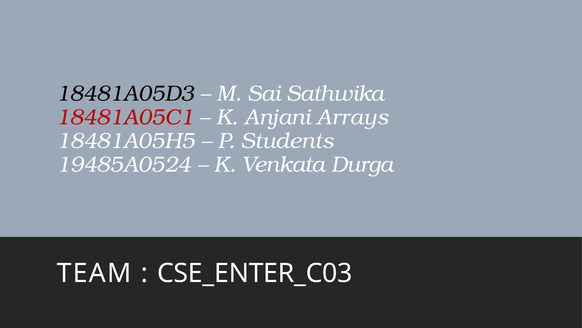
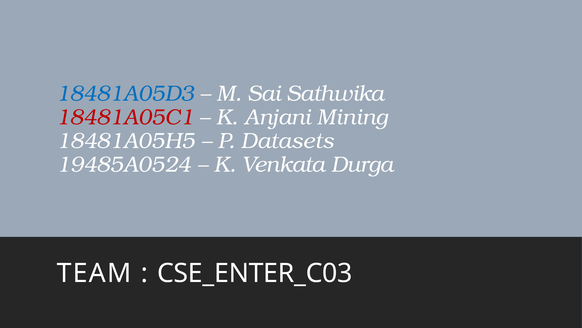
18481A05D3 colour: black -> blue (125, 94)
Arrays: Arrays -> Mining (352, 117)
Students: Students -> Datasets (287, 141)
